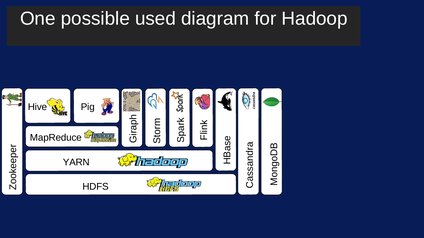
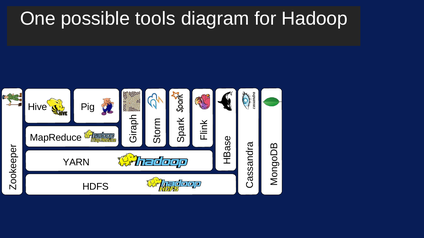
used: used -> tools (155, 19)
